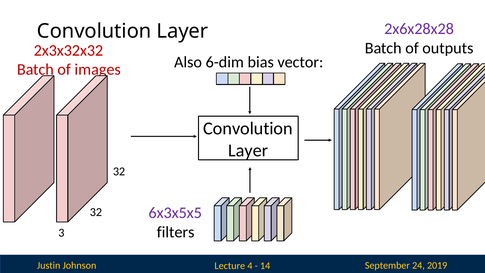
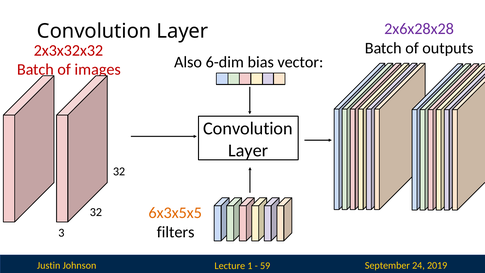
6x3x5x5 colour: purple -> orange (175, 213)
4: 4 -> 1 (250, 266)
14: 14 -> 59 (265, 266)
